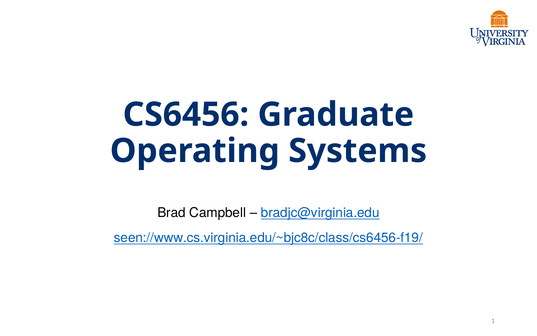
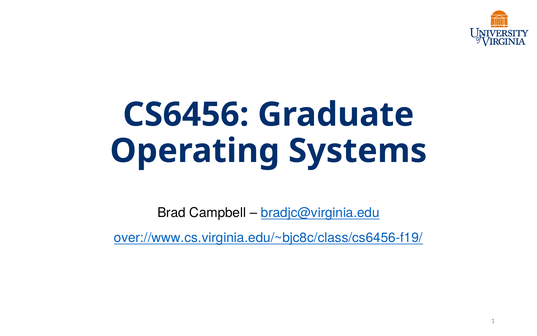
seen://www.cs.virginia.edu/~bjc8c/class/cs6456-f19/: seen://www.cs.virginia.edu/~bjc8c/class/cs6456-f19/ -> over://www.cs.virginia.edu/~bjc8c/class/cs6456-f19/ (268, 237)
